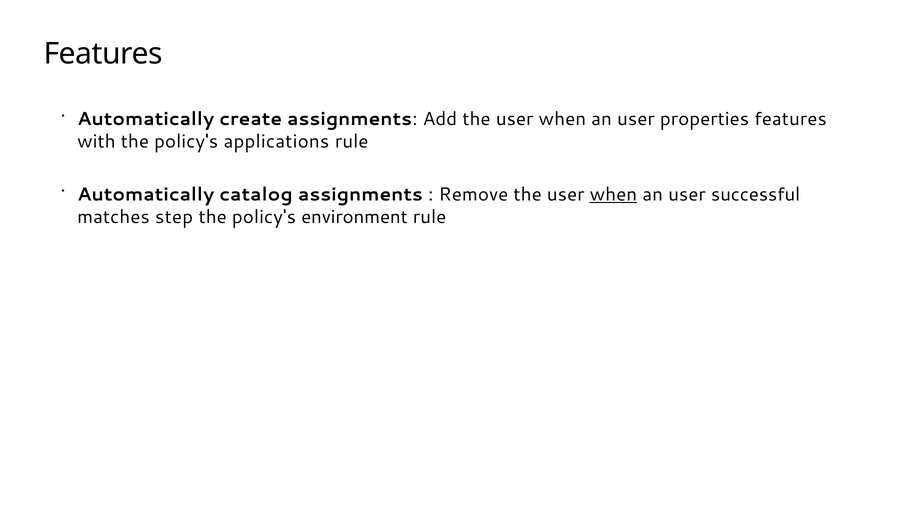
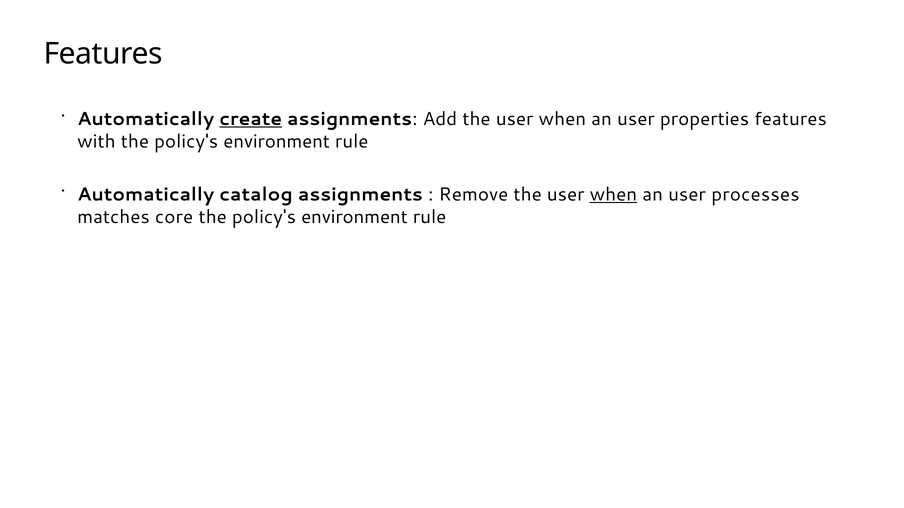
create underline: none -> present (251, 119)
with the policy's applications: applications -> environment (277, 142)
successful: successful -> processes (755, 194)
step: step -> core (174, 217)
